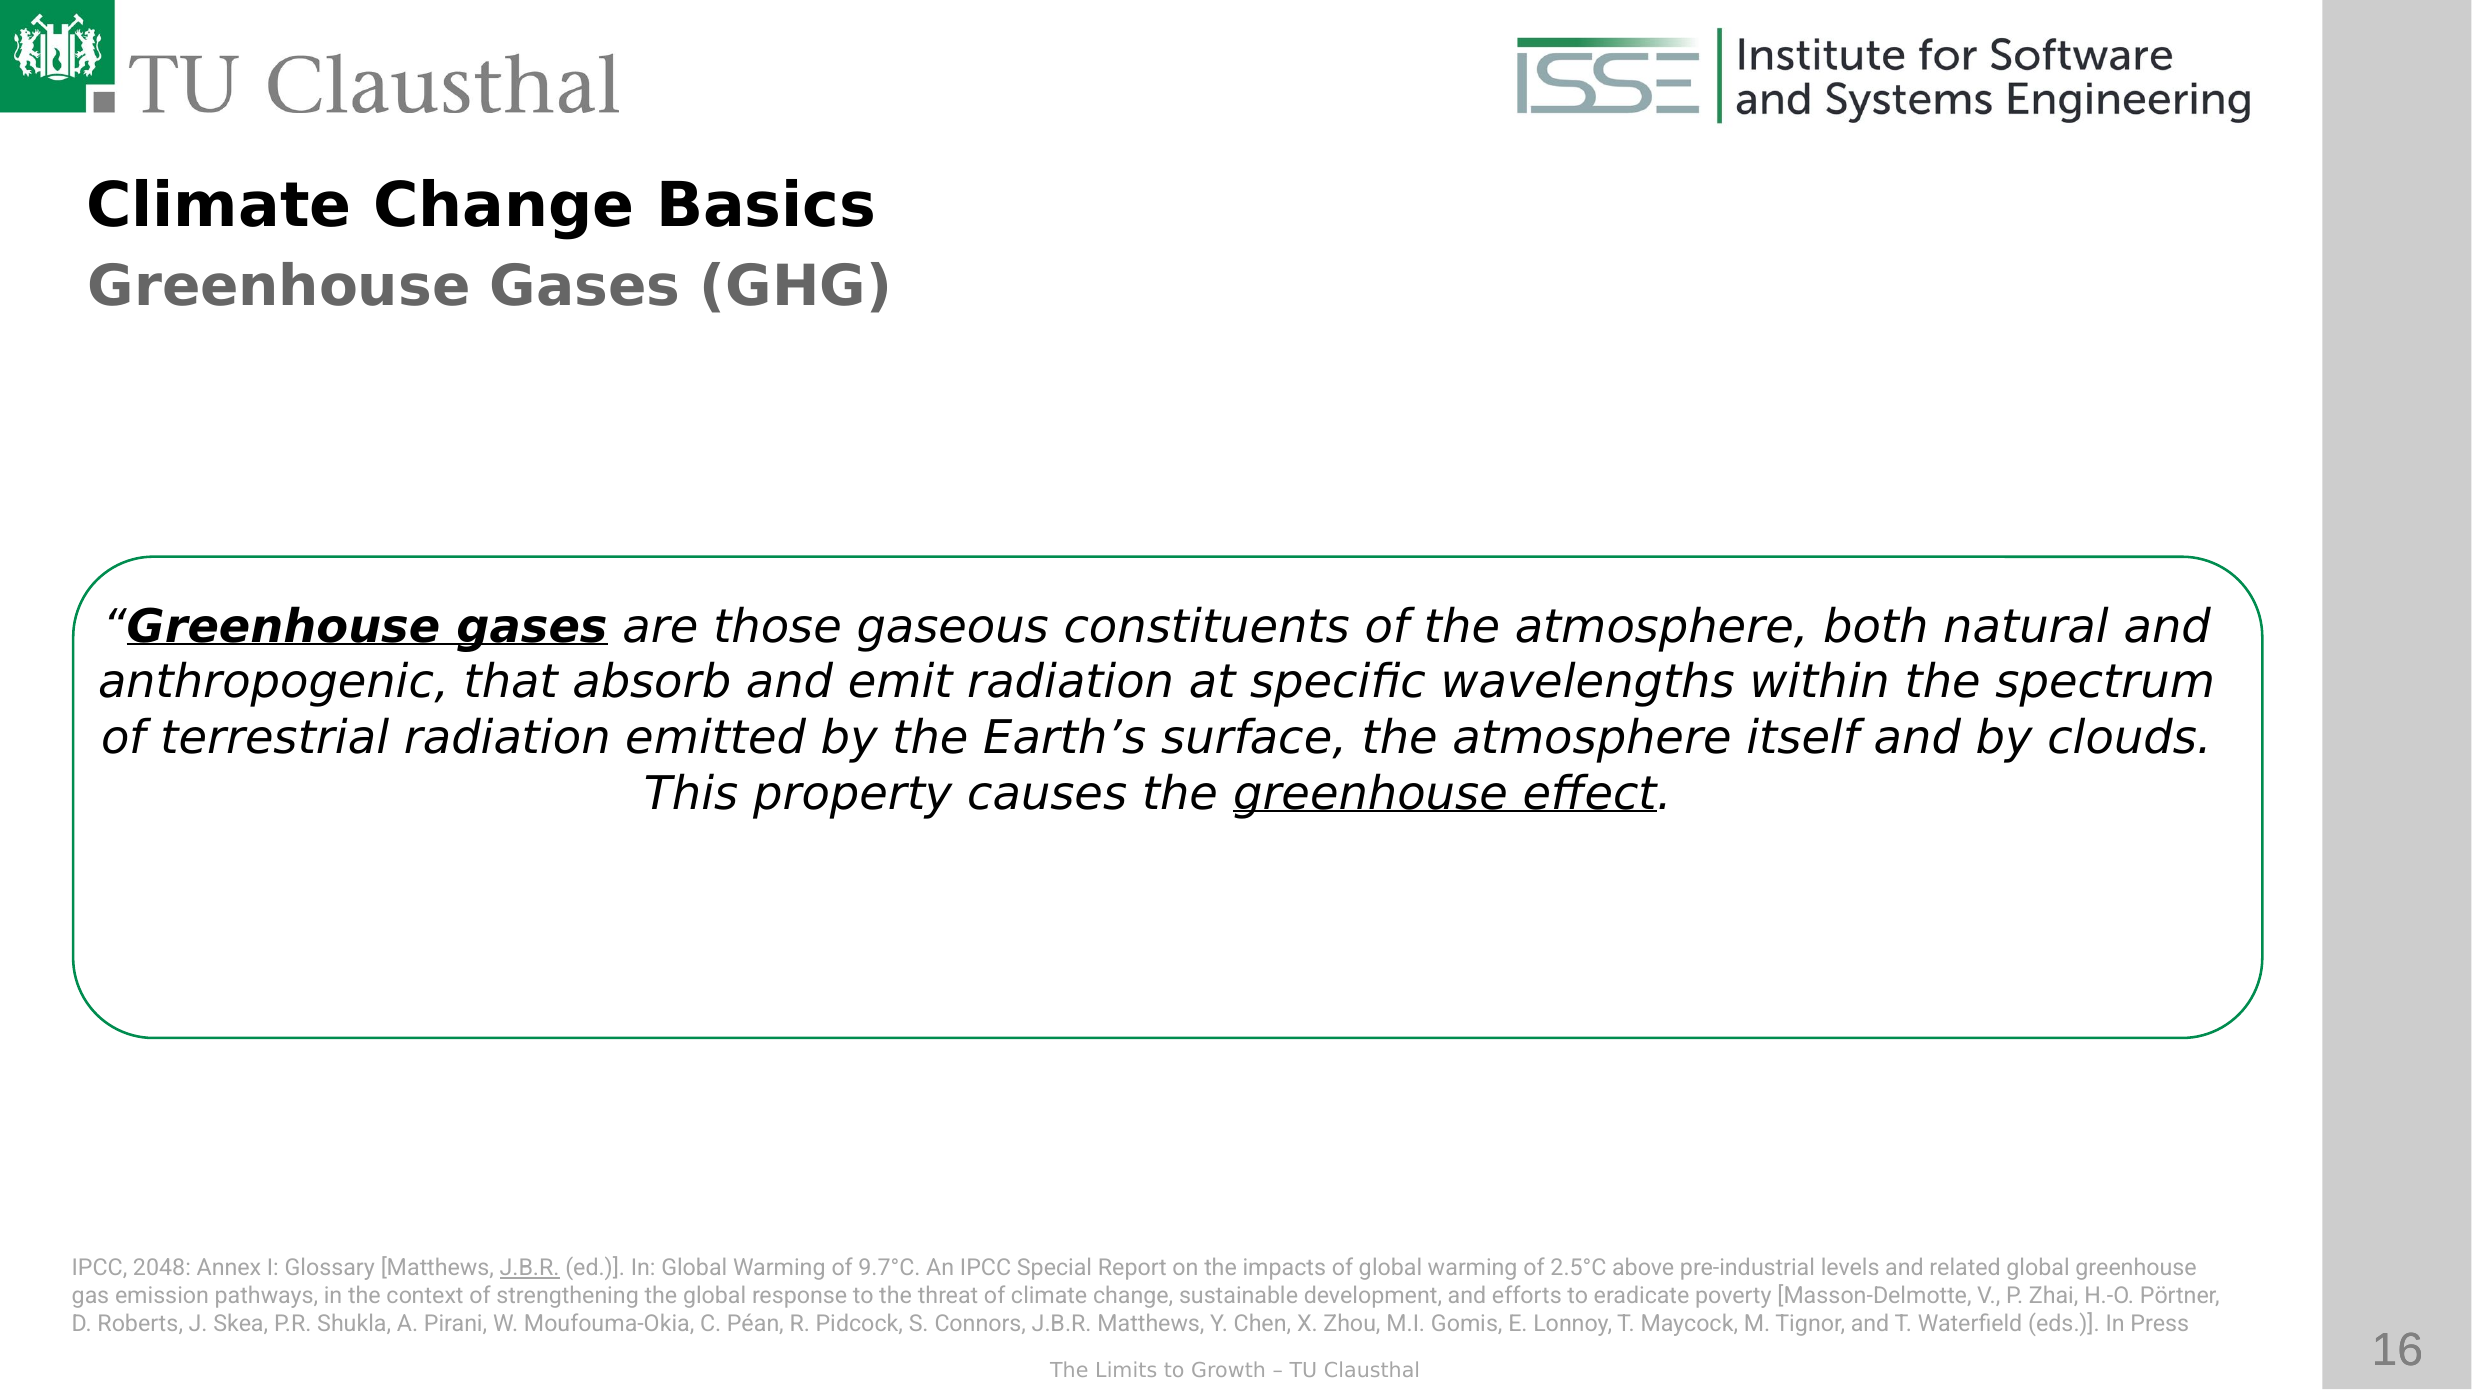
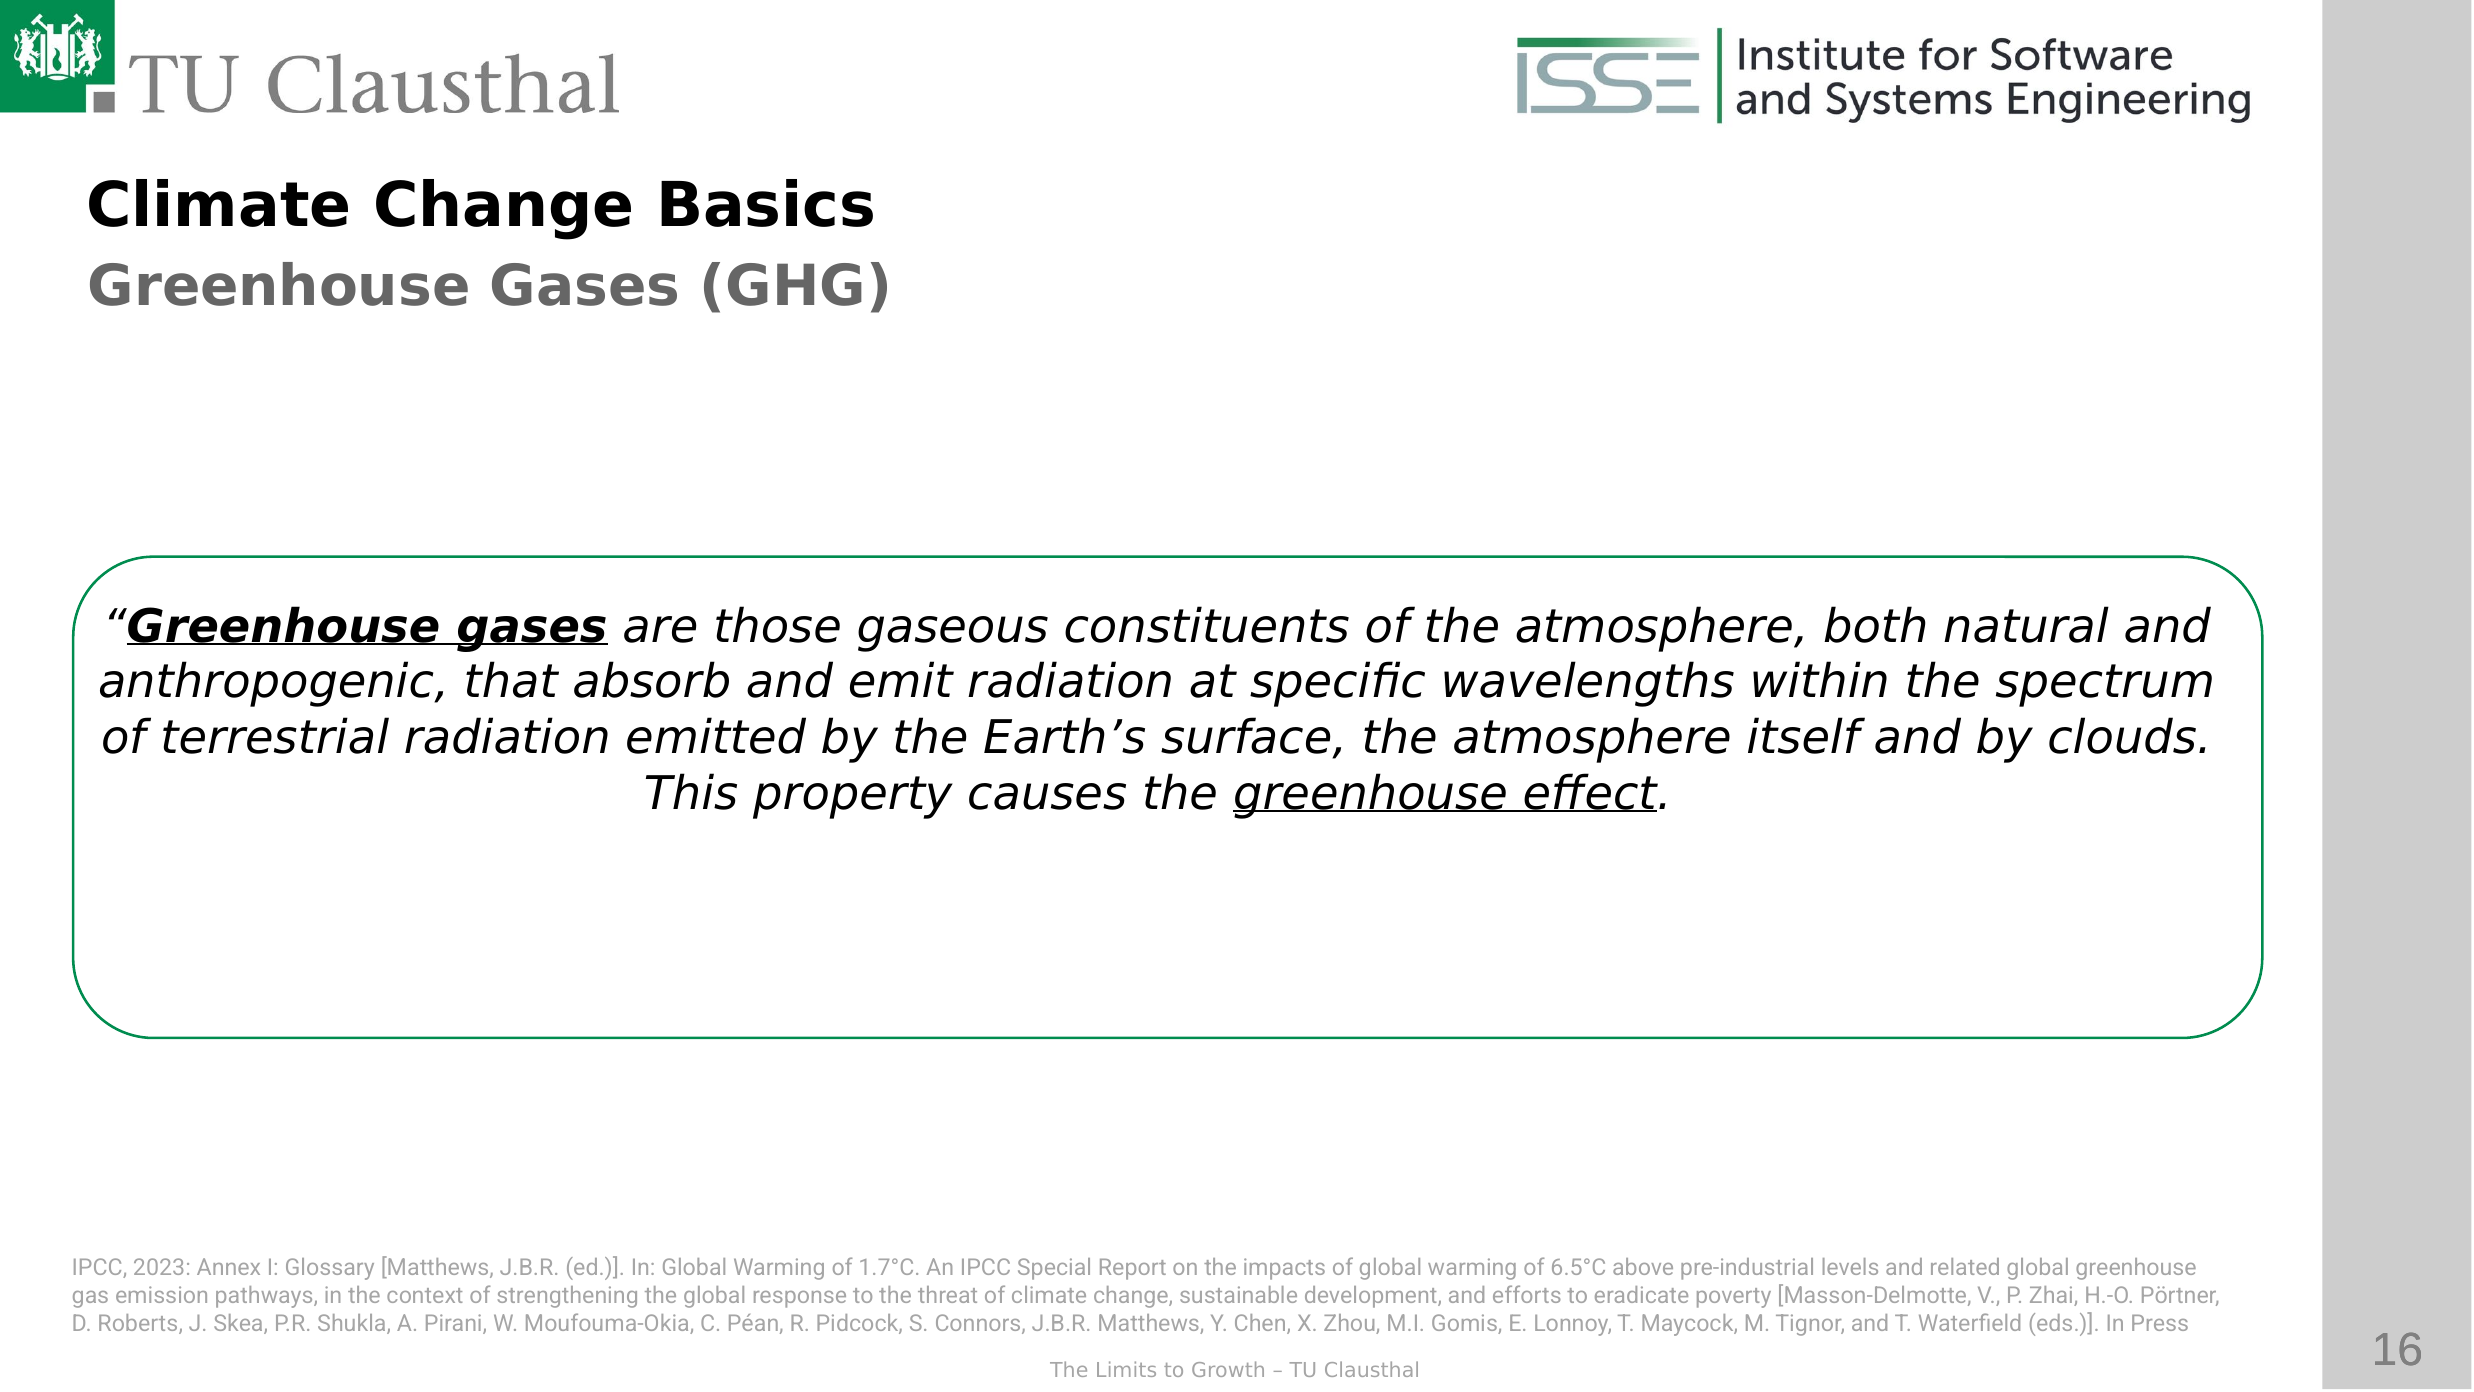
2048: 2048 -> 2023 (162, 1268)
J.B.R underline: present -> none (530, 1268)
9.7°C: 9.7°C -> 1.7°C (890, 1268)
2.5°C: 2.5°C -> 6.5°C (1578, 1268)
